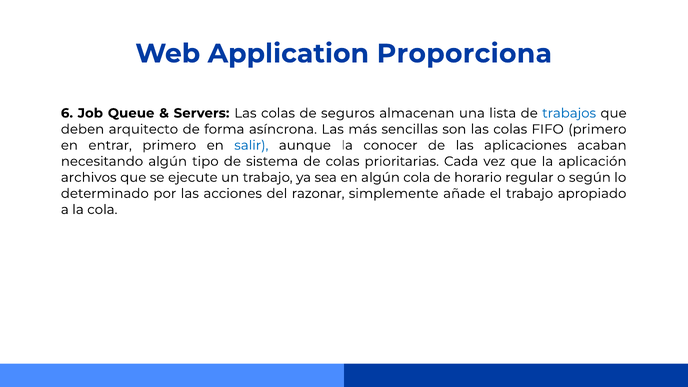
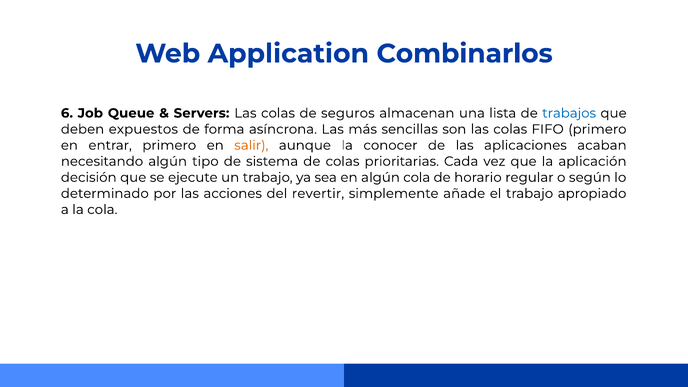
Proporciona: Proporciona -> Combinarlos (465, 54)
arquitecto: arquitecto -> expuestos (143, 129)
salir colour: blue -> orange (251, 145)
archivos: archivos -> decisión (89, 177)
razonar: razonar -> revertir (318, 194)
